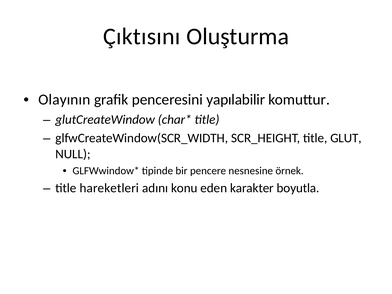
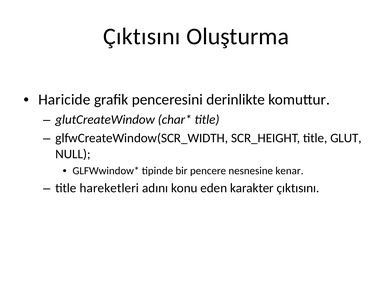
Olayının: Olayının -> Haricide (64, 100)
yapılabilir: yapılabilir -> derinlikte (236, 100)
örnek: örnek -> kenar (289, 171)
karakter boyutla: boyutla -> çıktısını (298, 188)
